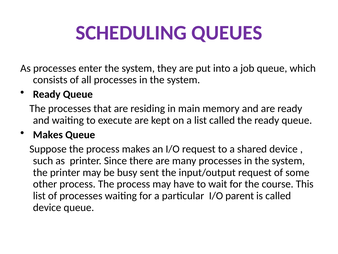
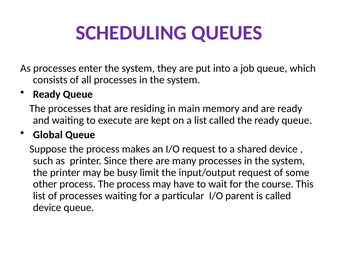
Makes: Makes -> Global (48, 134)
sent: sent -> limit (149, 172)
